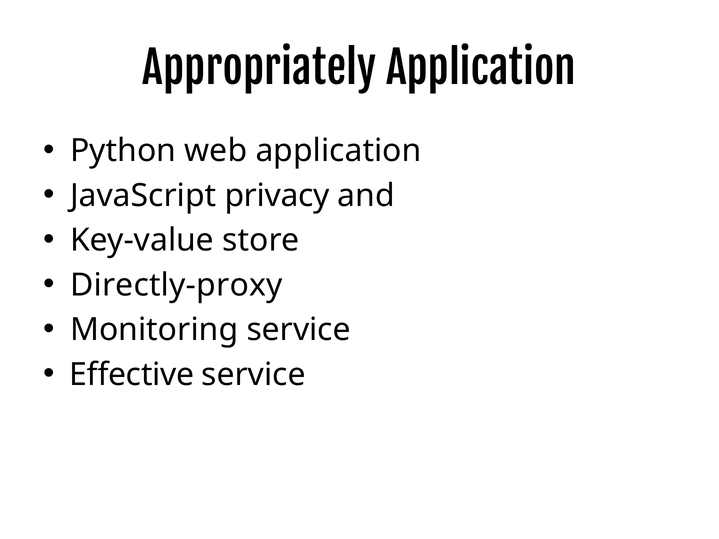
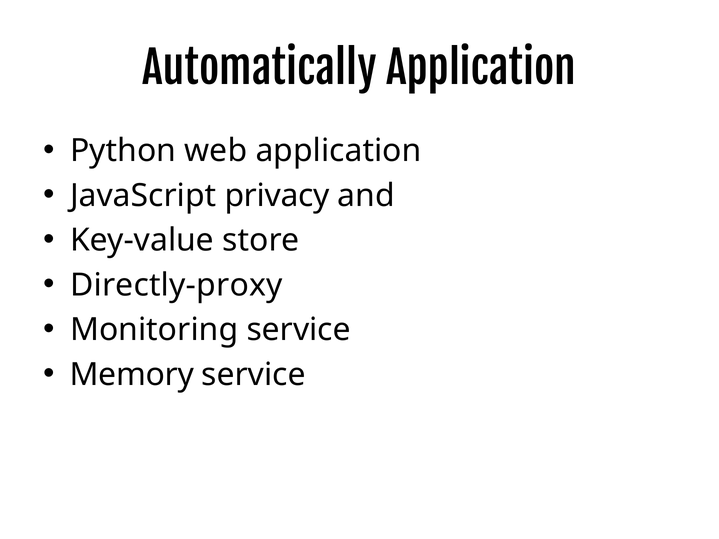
Appropriately: Appropriately -> Automatically (259, 70)
Effective: Effective -> Memory (132, 375)
